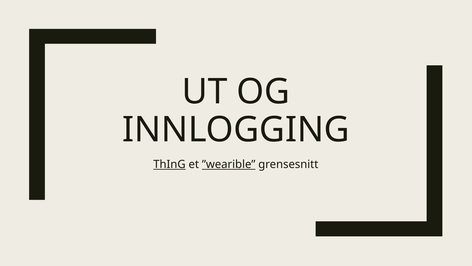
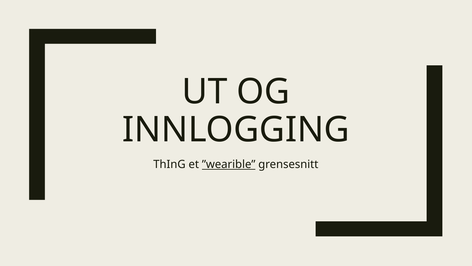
ThInG underline: present -> none (169, 164)
